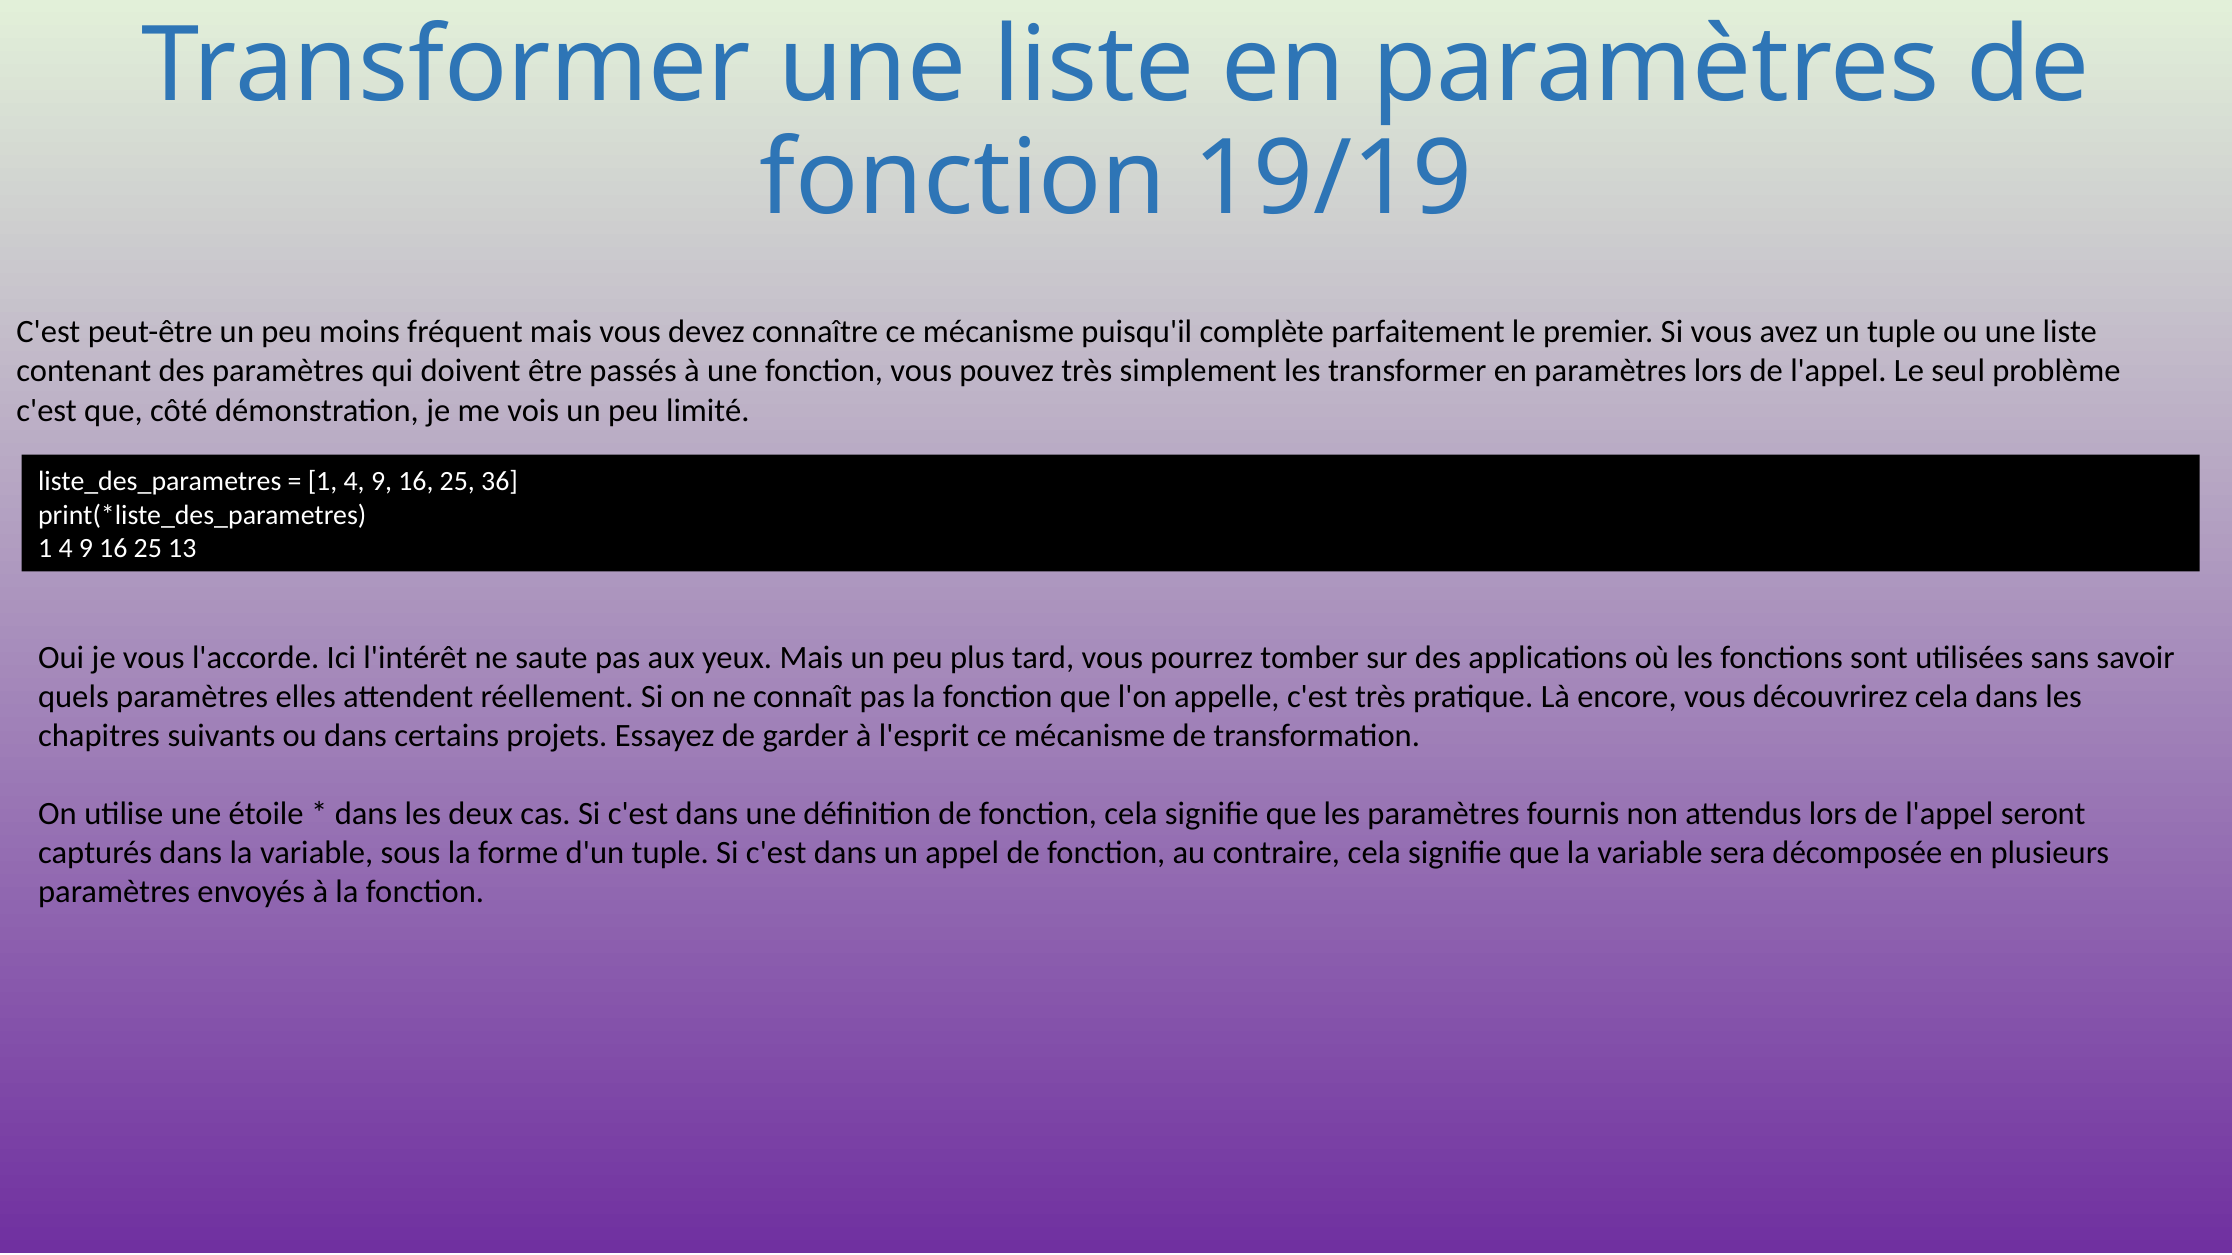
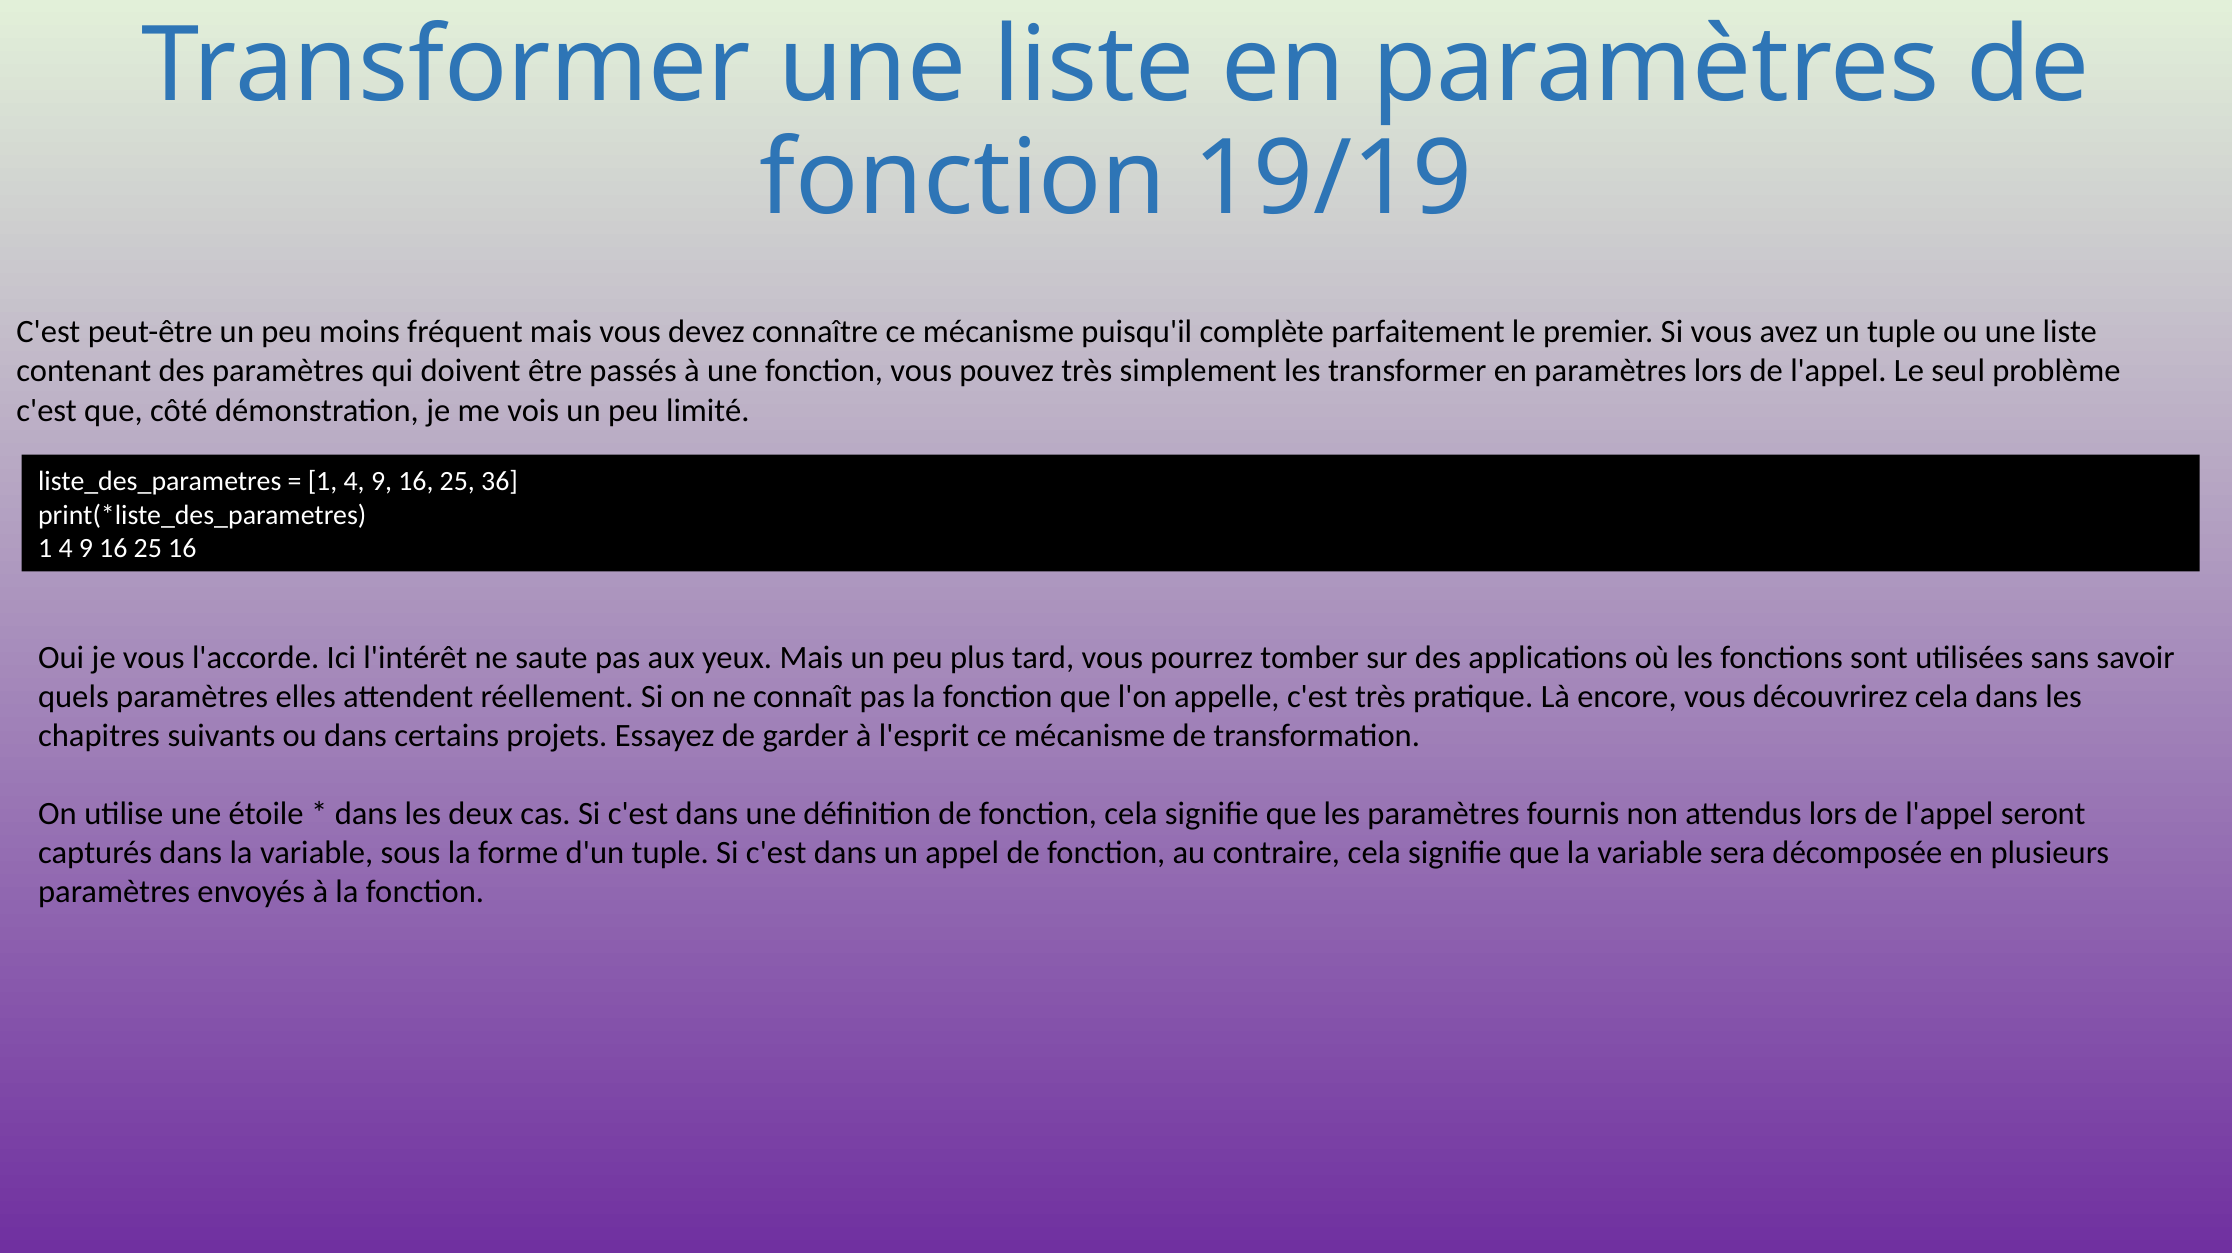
25 13: 13 -> 16 (182, 549)
